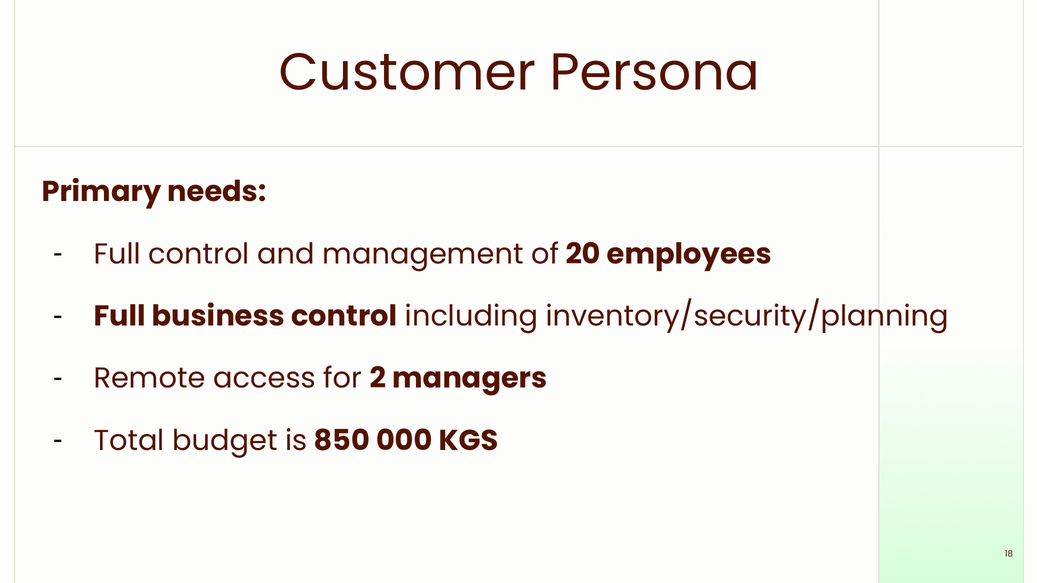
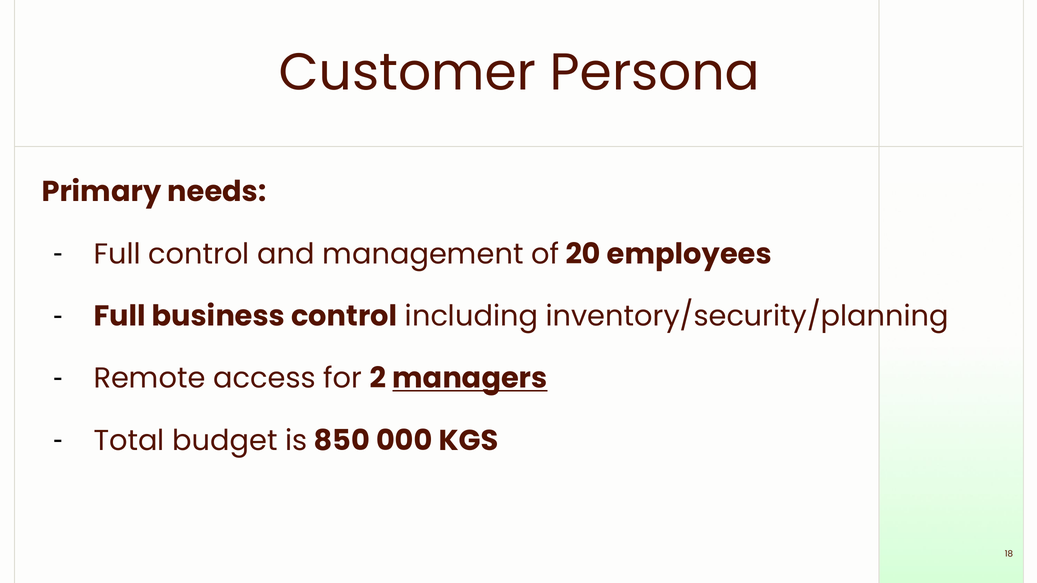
managers underline: none -> present (470, 379)
